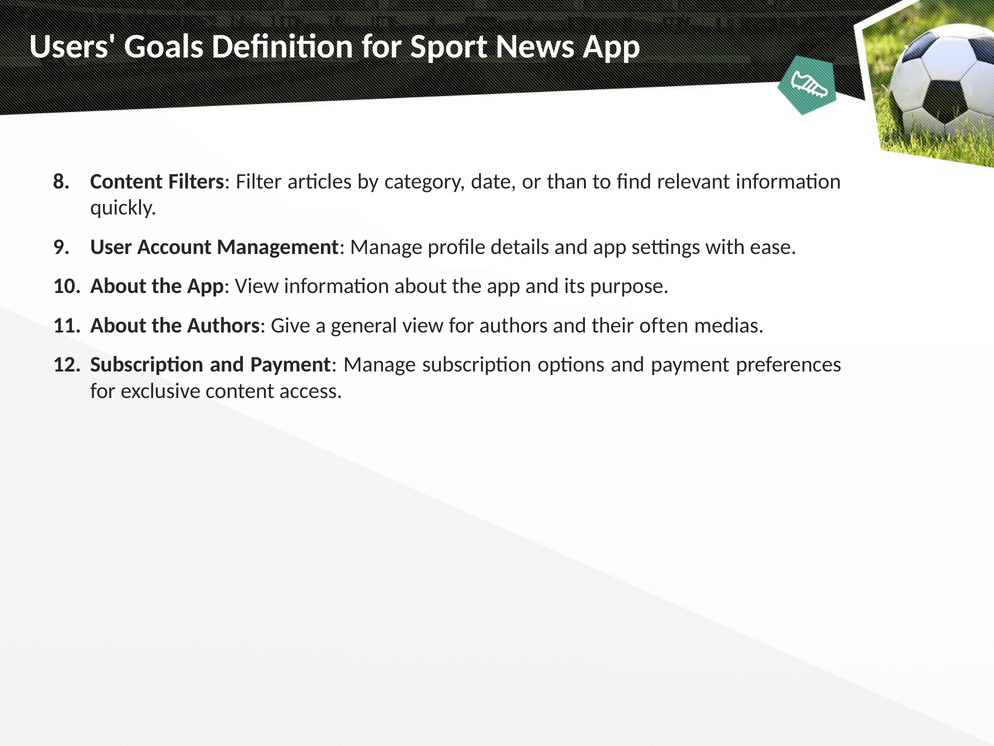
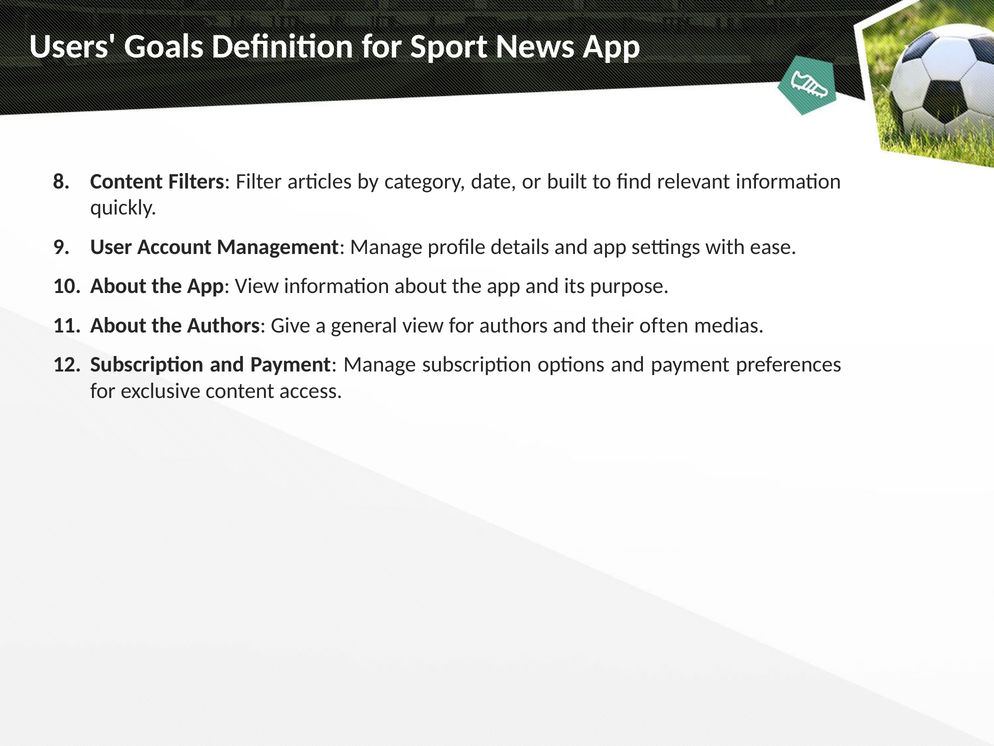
than: than -> built (567, 181)
